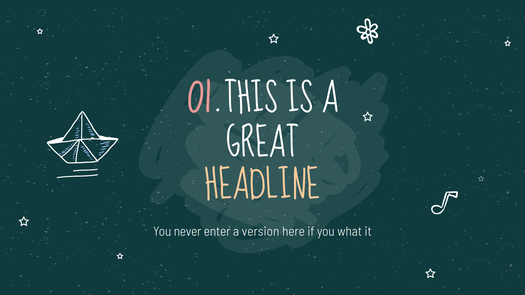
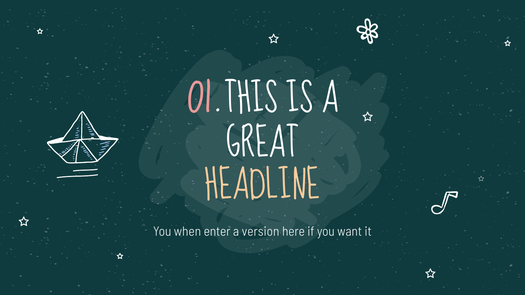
never: never -> when (187, 232)
what: what -> want (350, 232)
